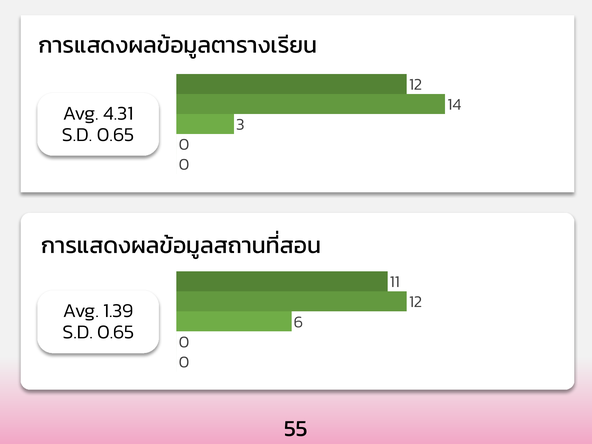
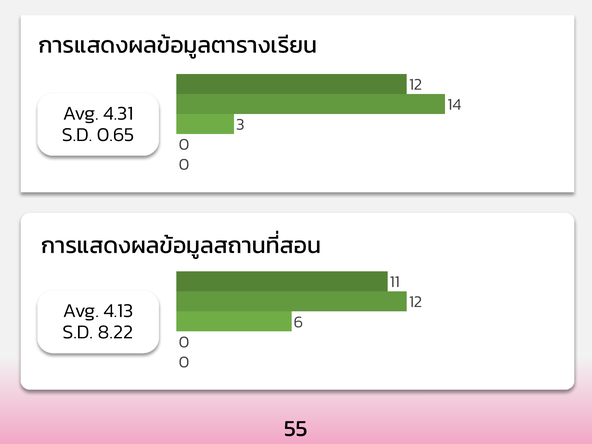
1.39: 1.39 -> 4.13 (118, 311)
0.65: 0.65 -> 8.22 (115, 332)
